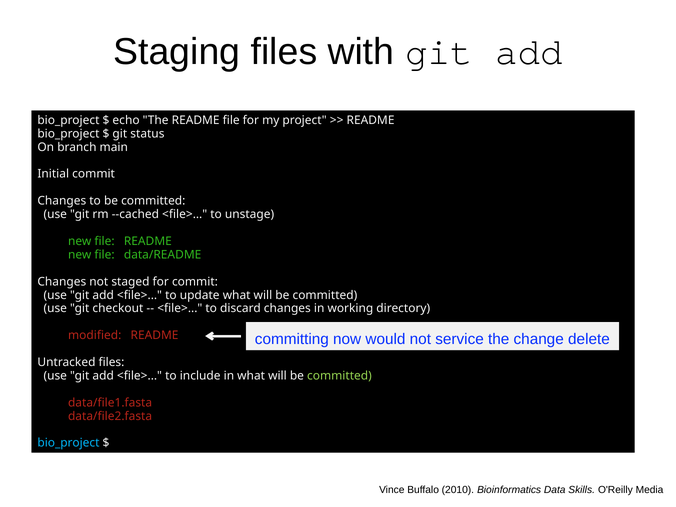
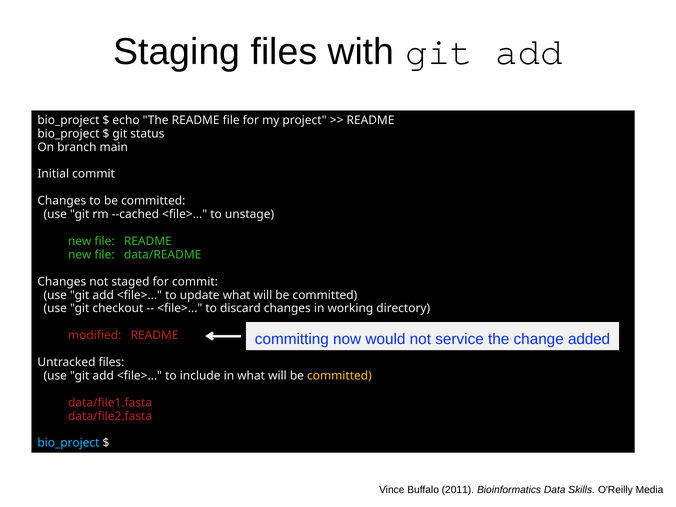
delete: delete -> added (589, 339)
committed colour: light green -> yellow (339, 376)
2010: 2010 -> 2011 (458, 490)
